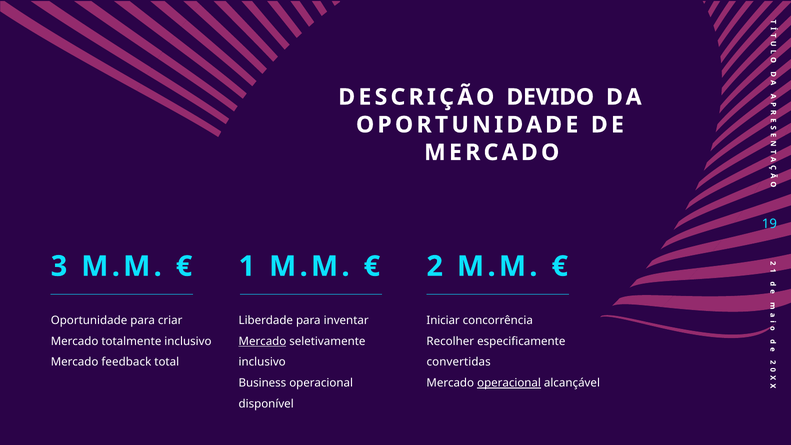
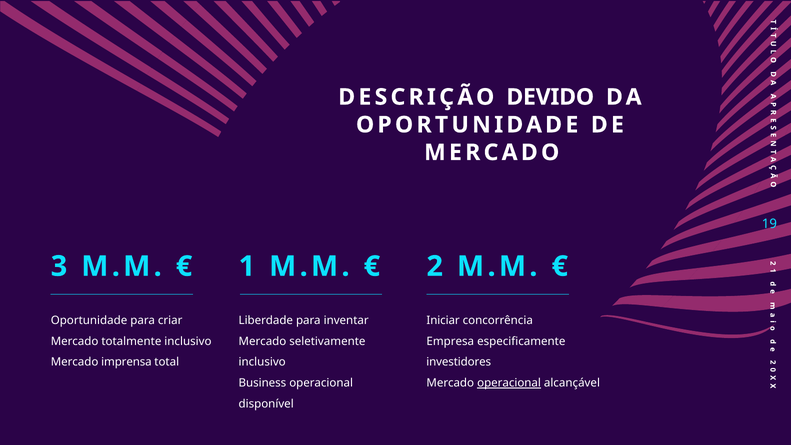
Mercado underline: present -> none (262, 341)
Recolher: Recolher -> Empresa (450, 341)
feedback: feedback -> imprensa (126, 362)
convertidas: convertidas -> investidores (459, 362)
